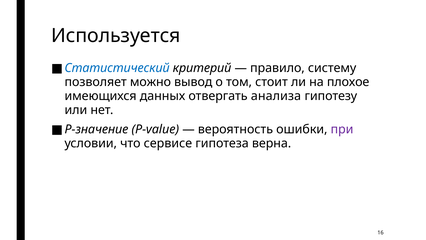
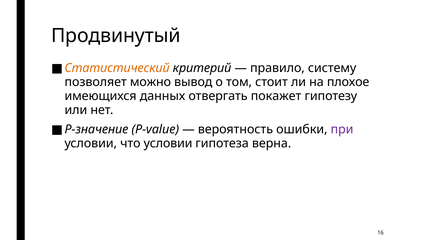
Используется: Используется -> Продвинутый (116, 36)
Статистический colour: blue -> orange (117, 68)
анализа: анализа -> покажет (276, 96)
что сервисе: сервисе -> условии (168, 143)
